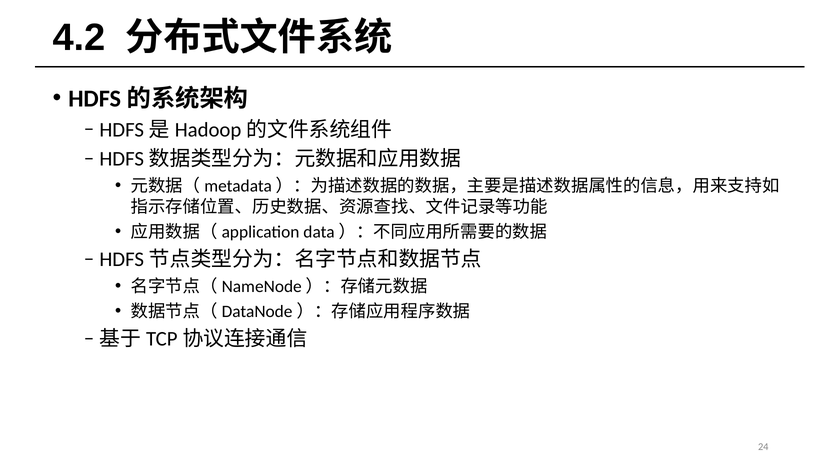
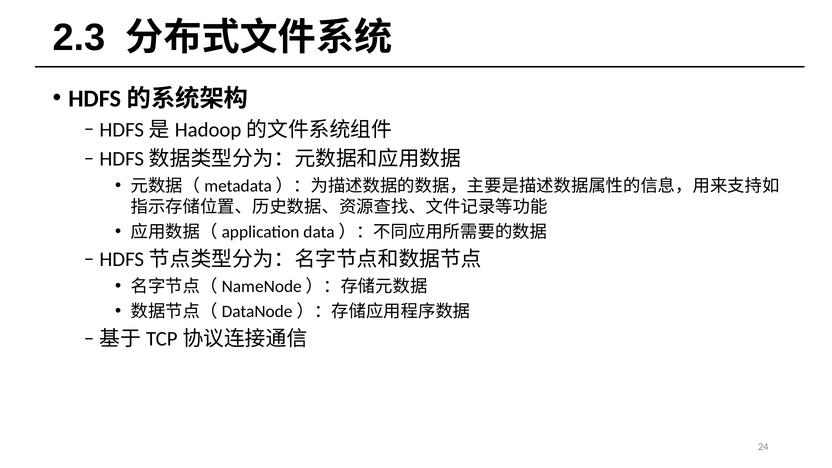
4.2: 4.2 -> 2.3 (79, 38)
